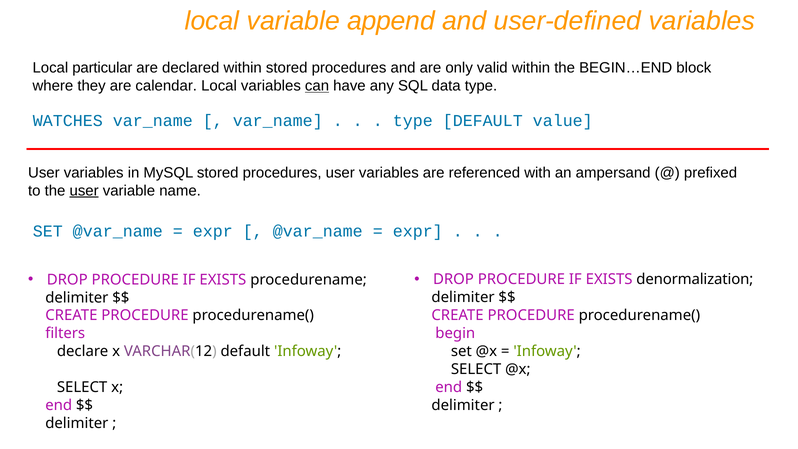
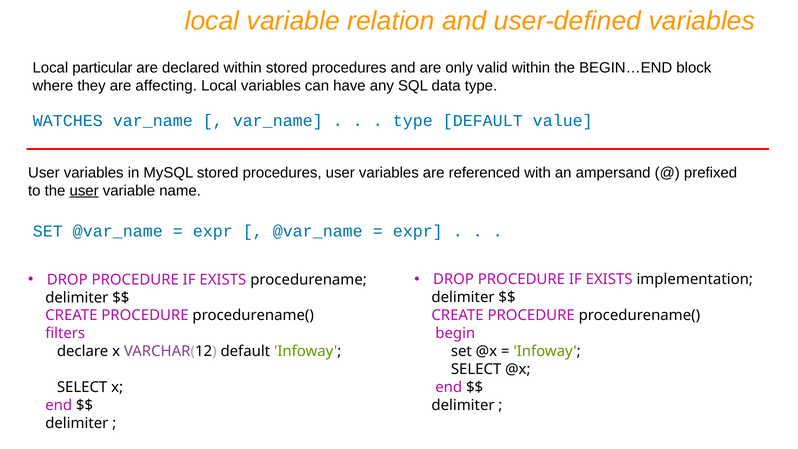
append: append -> relation (391, 21)
calendar: calendar -> affecting (166, 86)
can underline: present -> none (317, 86)
denormalization: denormalization -> implementation (695, 279)
